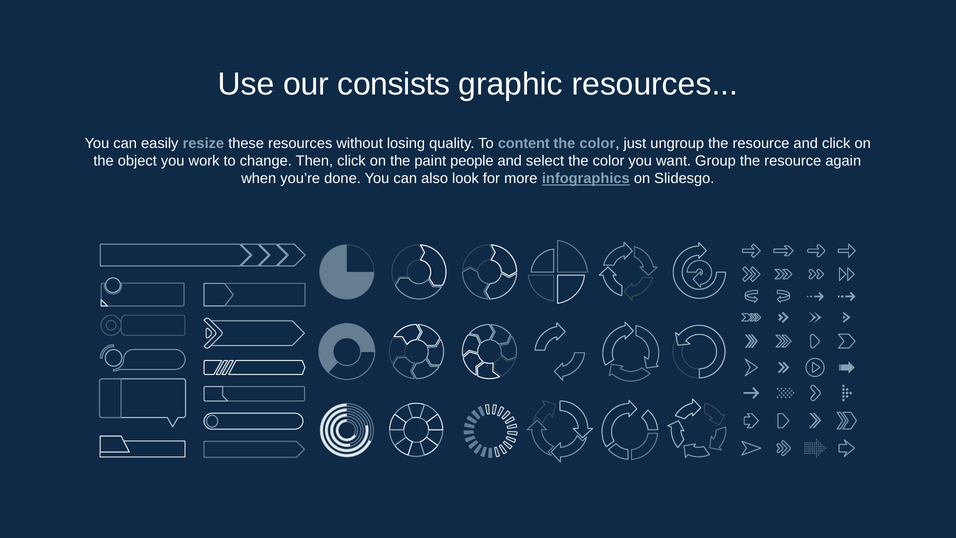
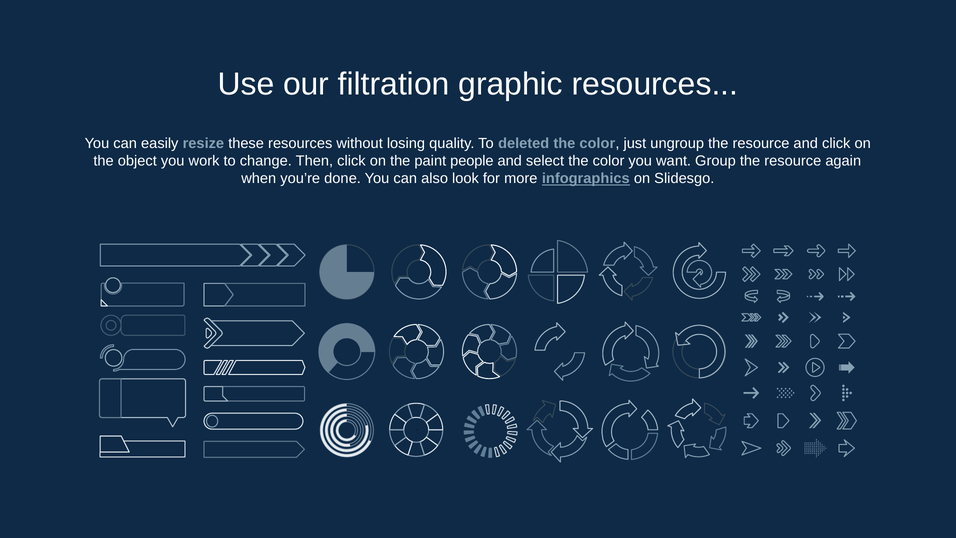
consists: consists -> filtration (394, 84)
content: content -> deleted (524, 144)
